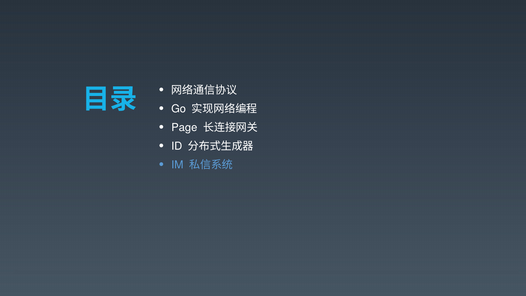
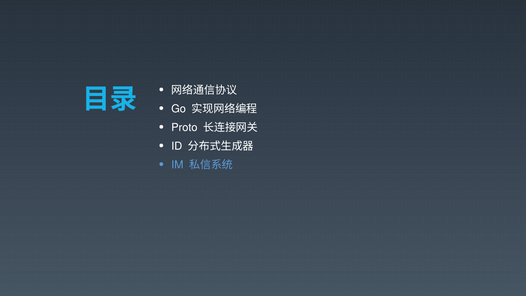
Page: Page -> Proto (184, 127)
